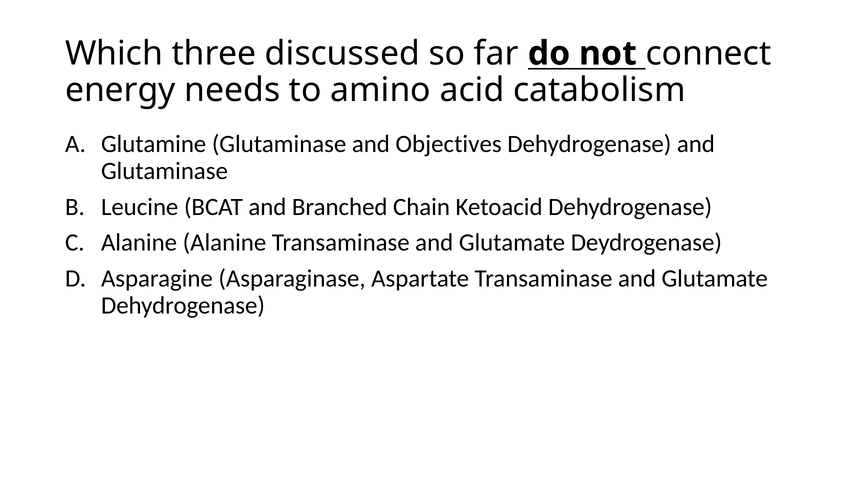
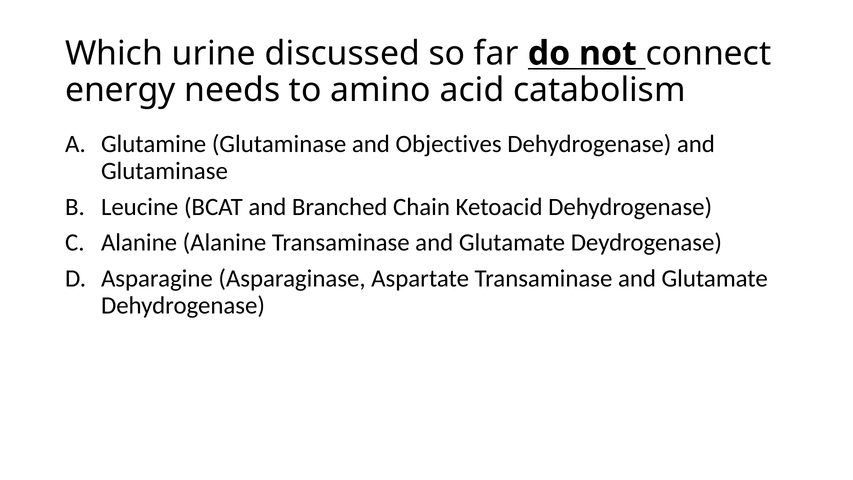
three: three -> urine (214, 53)
